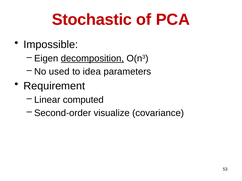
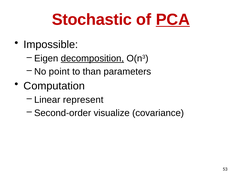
PCA underline: none -> present (173, 20)
used: used -> point (59, 72)
idea: idea -> than (92, 72)
Requirement: Requirement -> Computation (54, 86)
computed: computed -> represent (83, 100)
